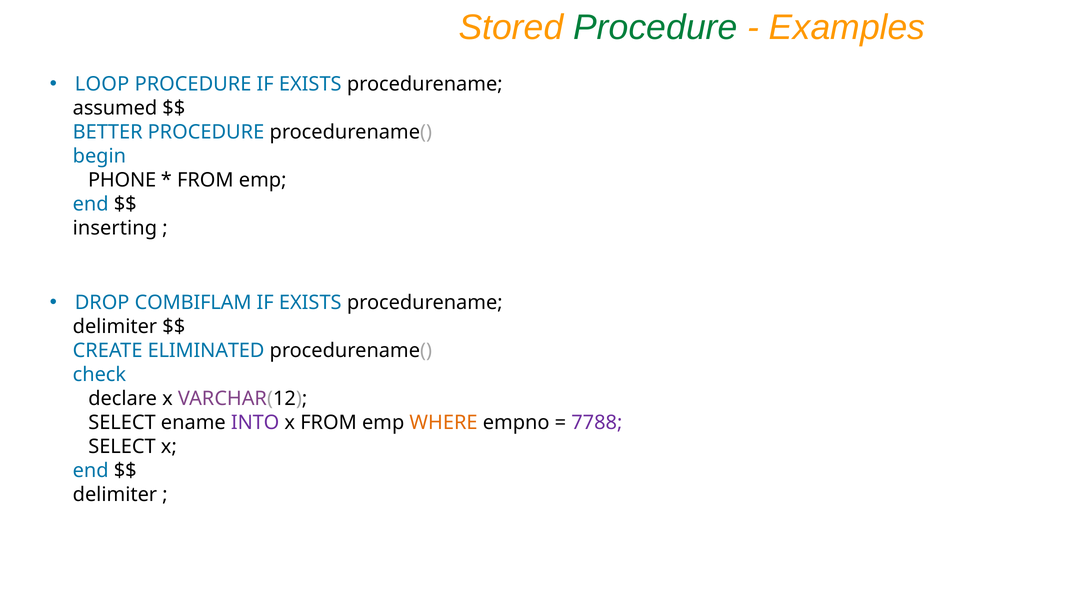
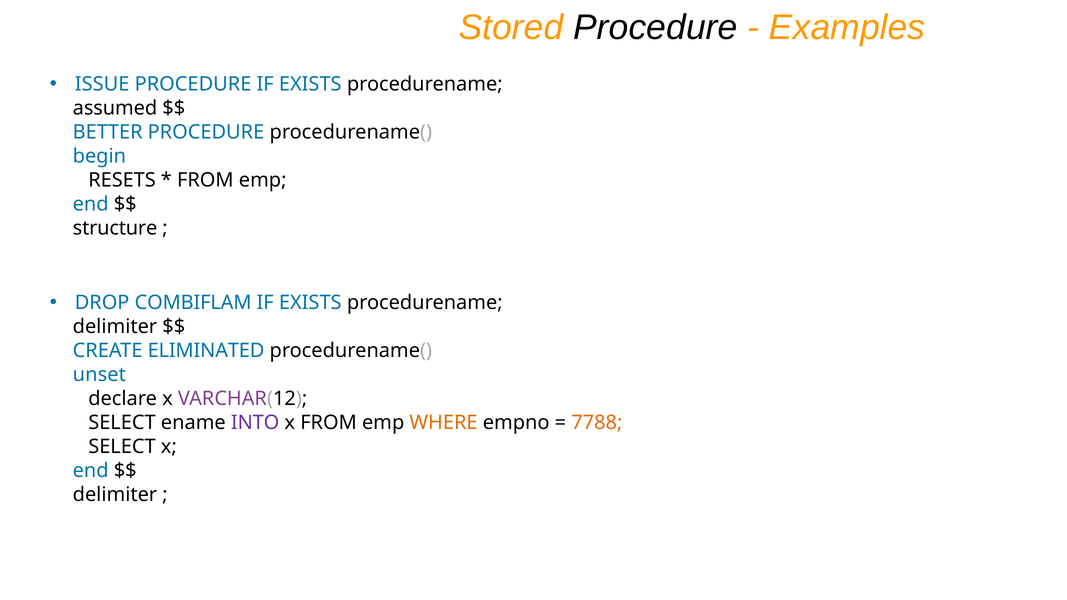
Procedure colour: green -> black (655, 28)
LOOP: LOOP -> ISSUE (102, 84)
PHONE: PHONE -> RESETS (122, 180)
inserting: inserting -> structure (115, 228)
check: check -> unset (99, 375)
7788 colour: purple -> orange (597, 423)
